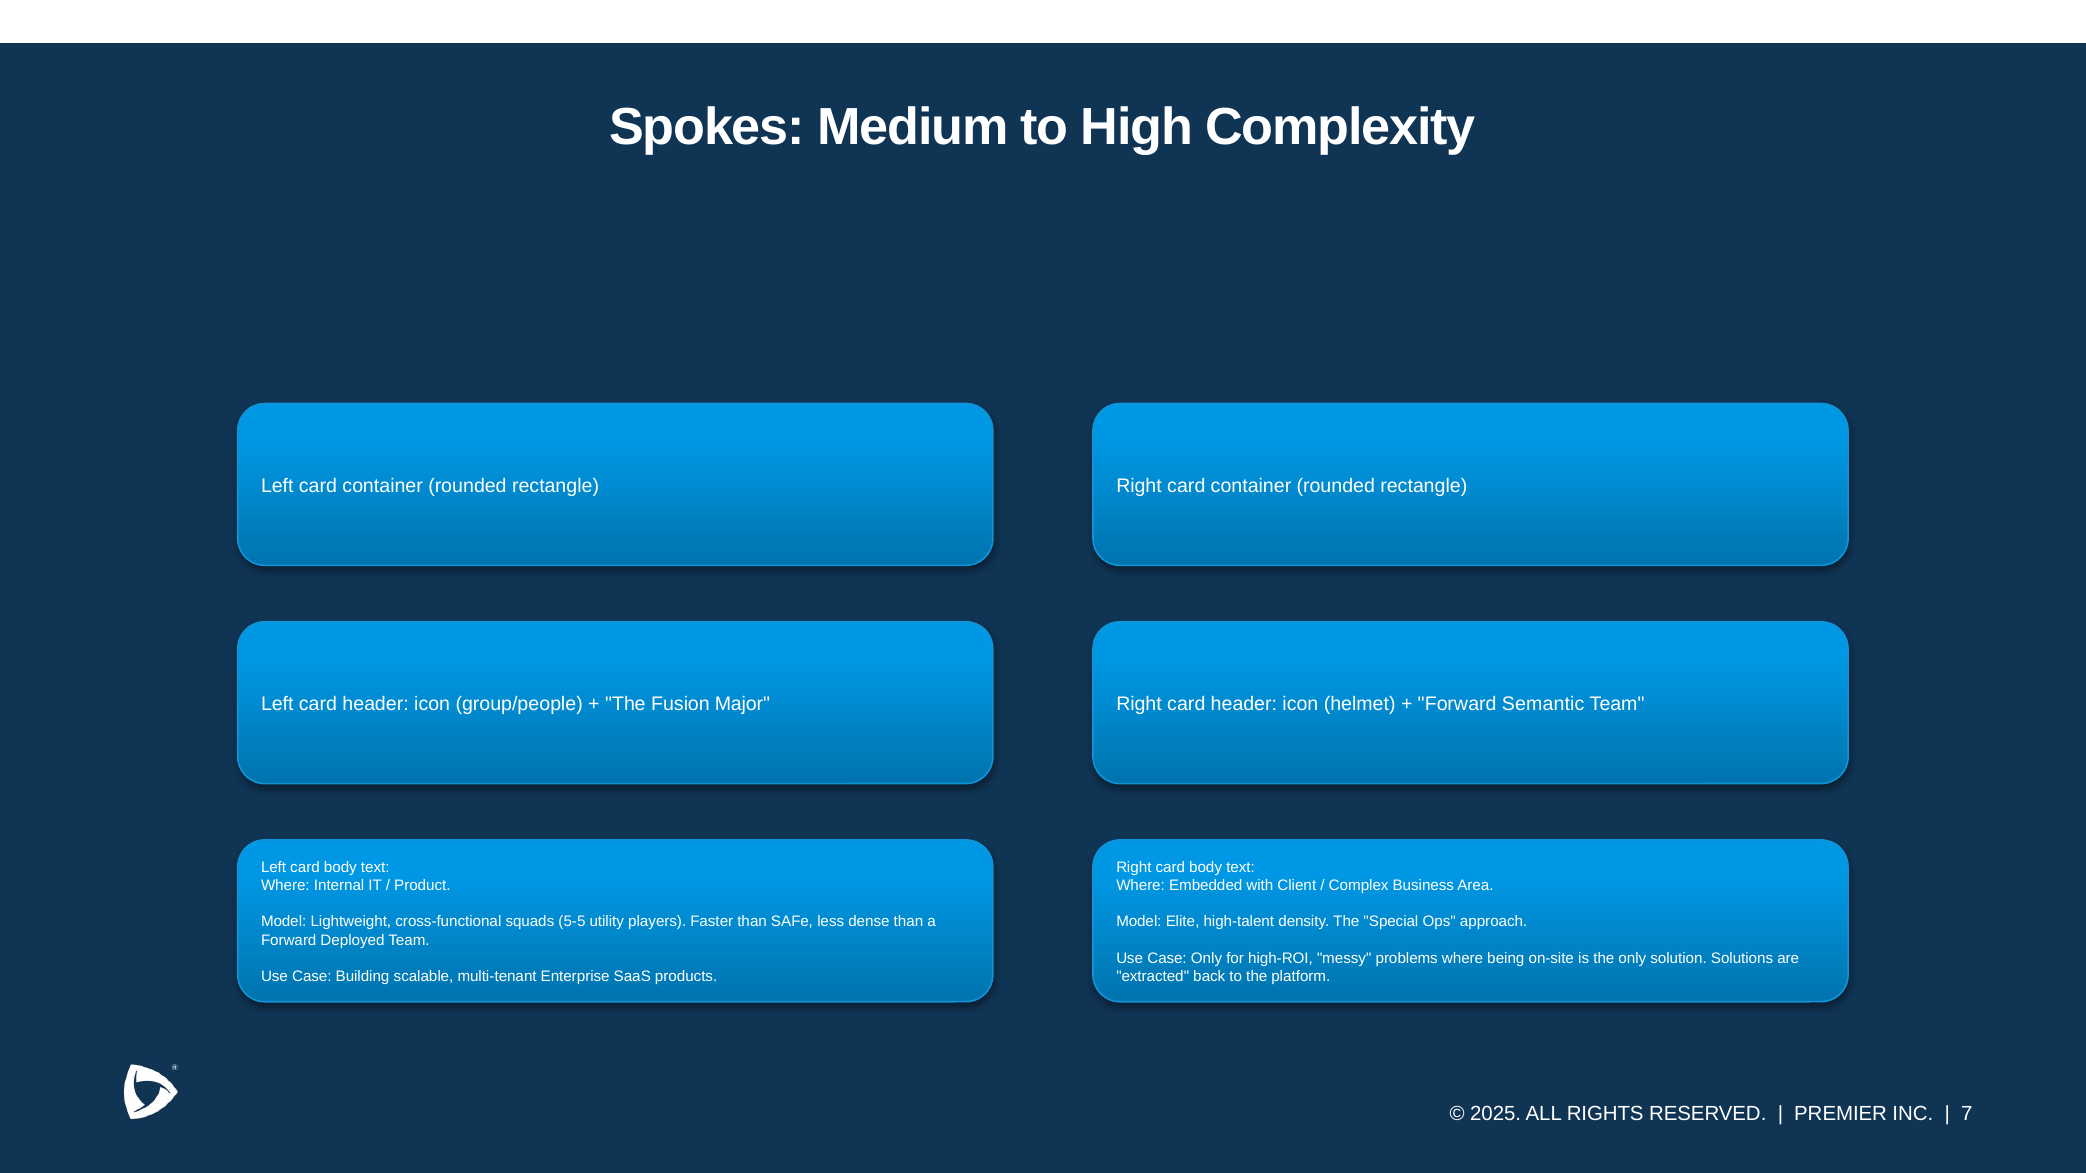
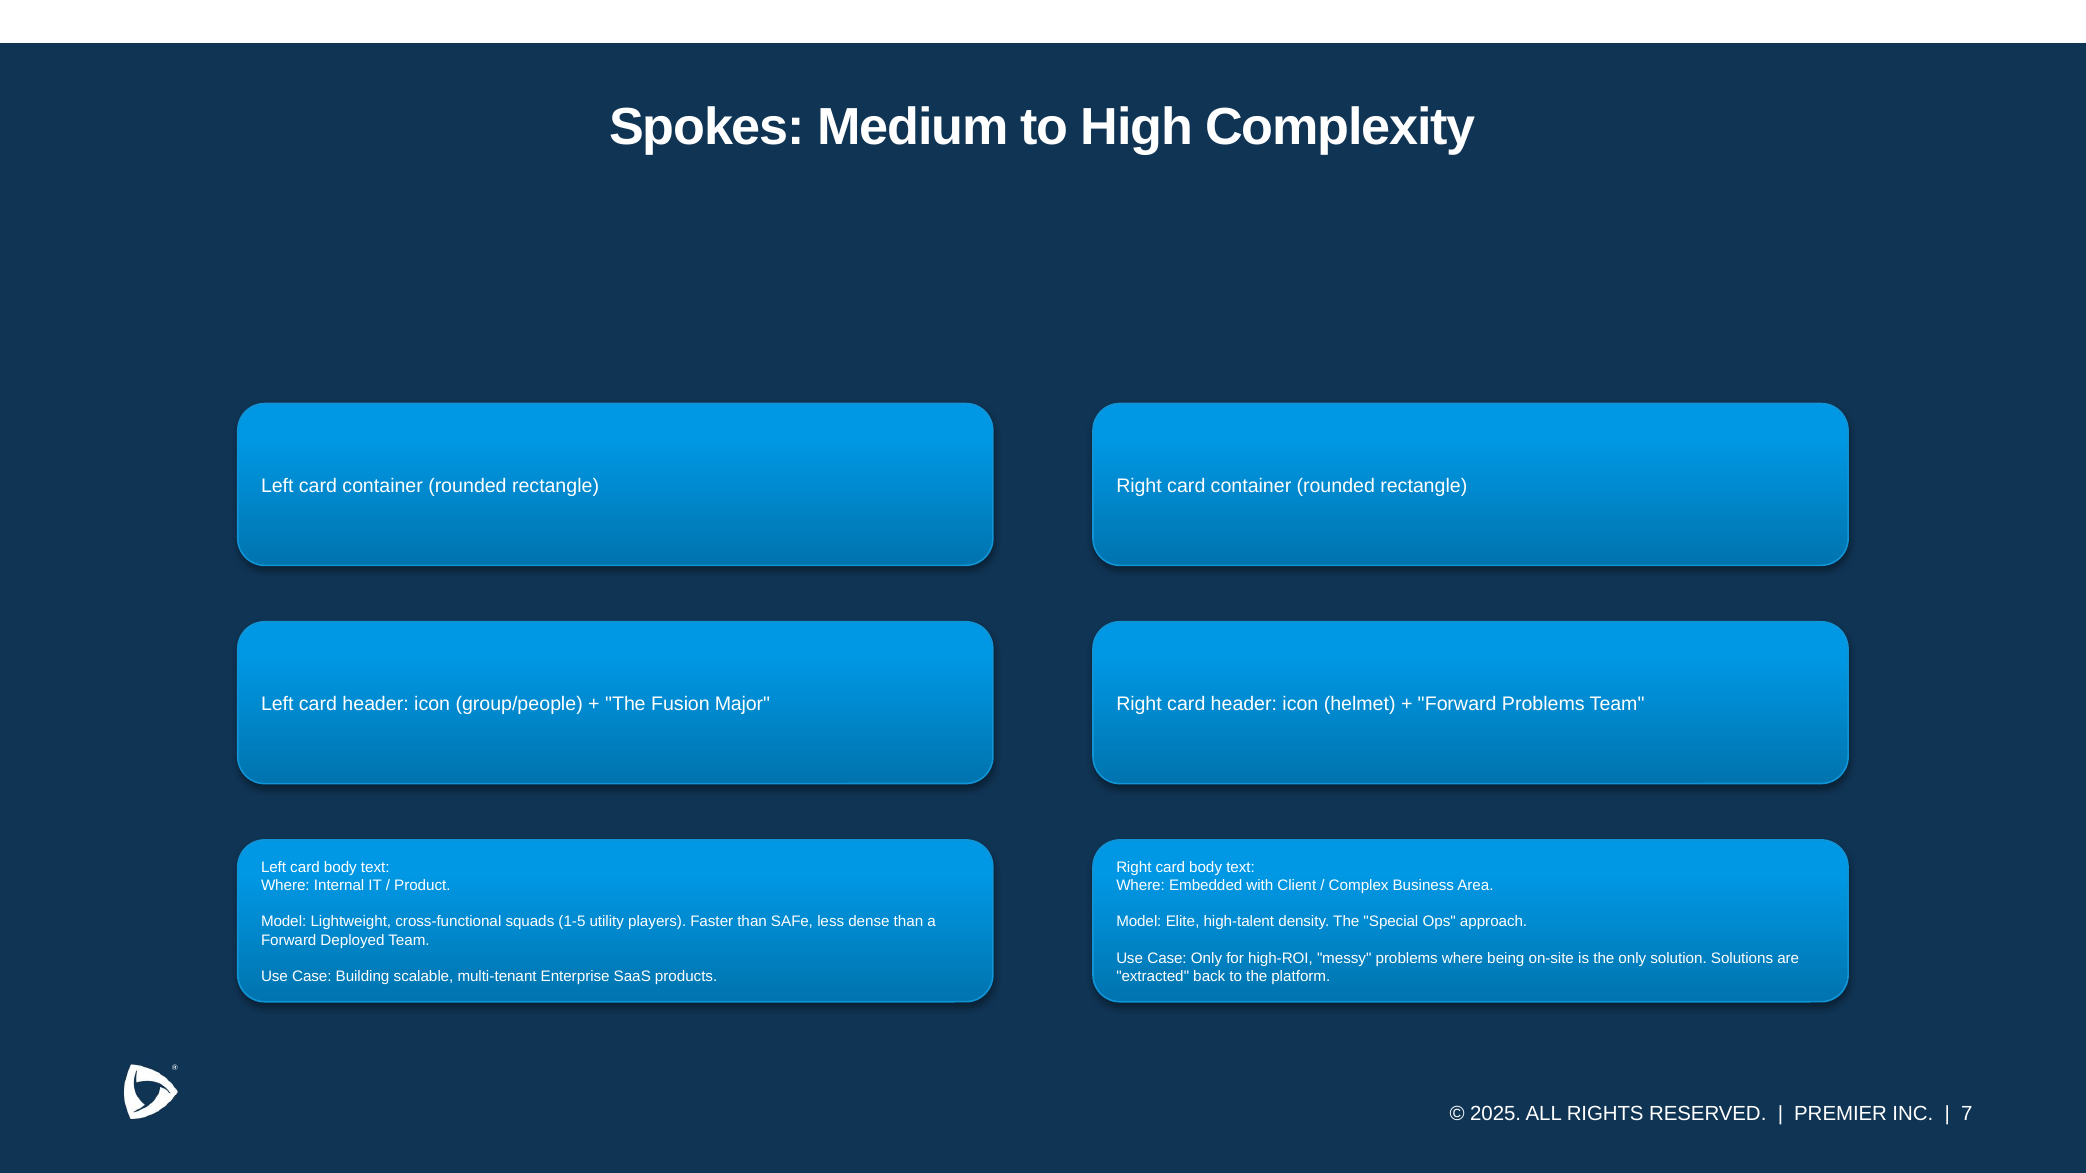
Forward Semantic: Semantic -> Problems (1543, 704)
5-5: 5-5 -> 1-5 (572, 922)
